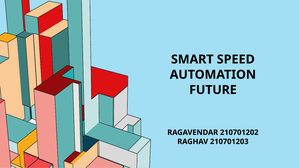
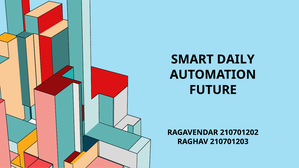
SPEED: SPEED -> DAILY (236, 59)
